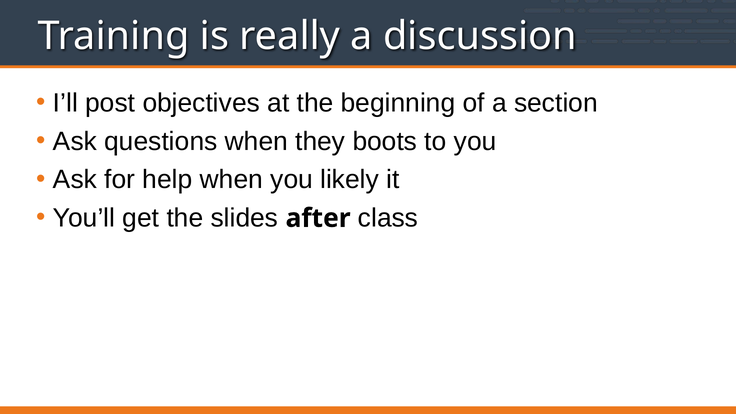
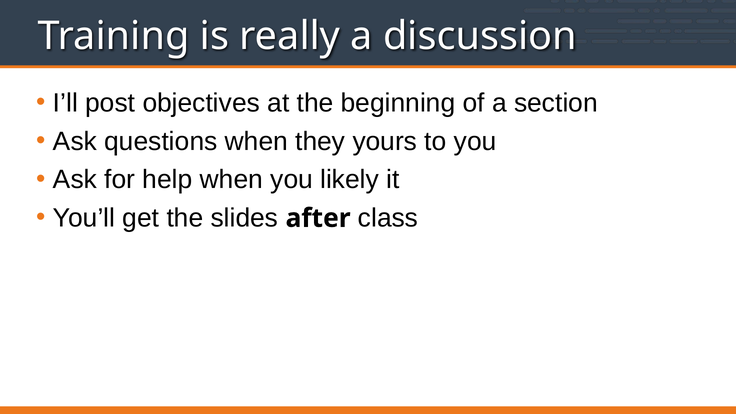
boots: boots -> yours (385, 141)
